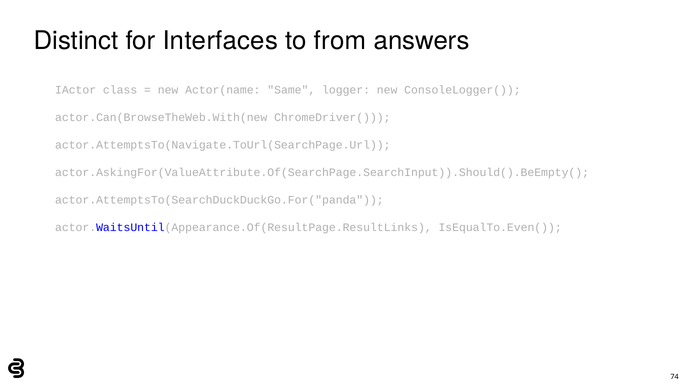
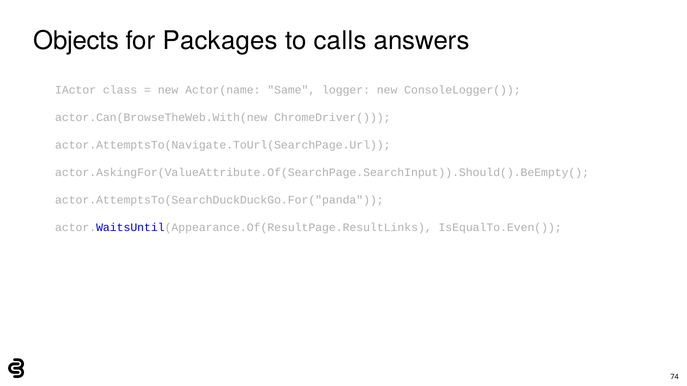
Distinct: Distinct -> Objects (76, 41)
Interfaces: Interfaces -> Packages (220, 41)
from: from -> calls (340, 41)
